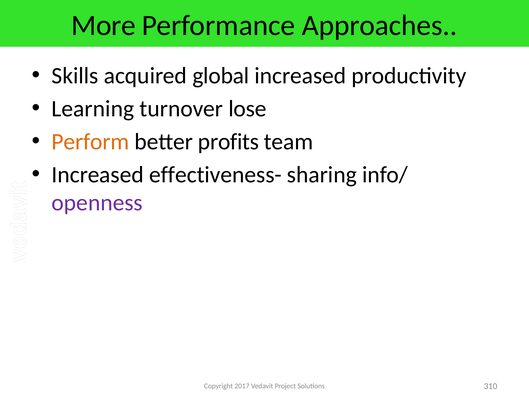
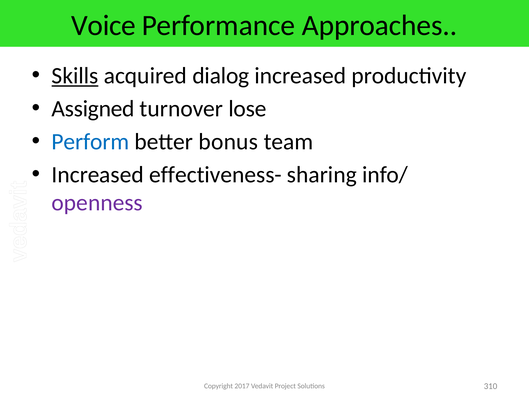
More: More -> Voice (104, 25)
Skills underline: none -> present (75, 76)
global: global -> dialog (221, 76)
Learning: Learning -> Assigned (93, 109)
Perform colour: orange -> blue (90, 142)
profits: profits -> bonus (228, 142)
